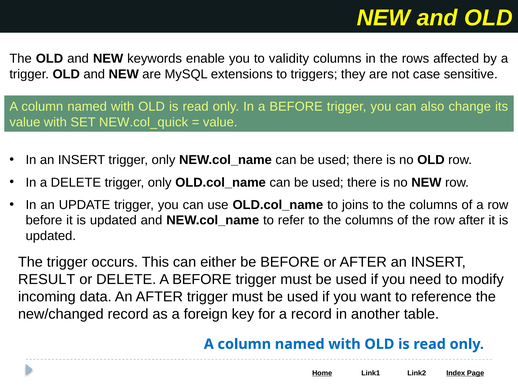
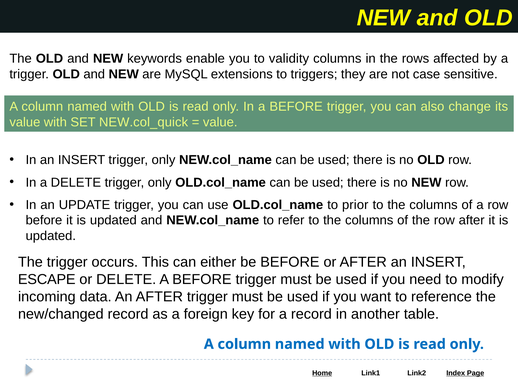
joins: joins -> prior (355, 205)
RESULT: RESULT -> ESCAPE (47, 280)
